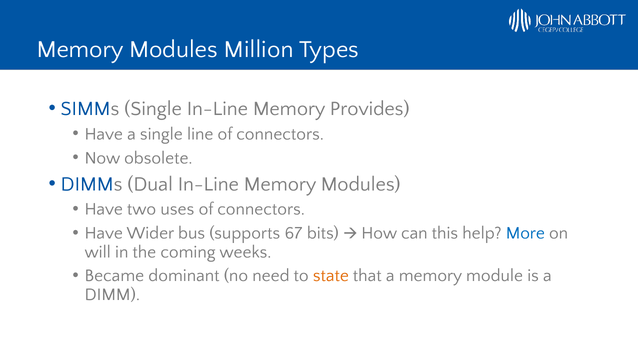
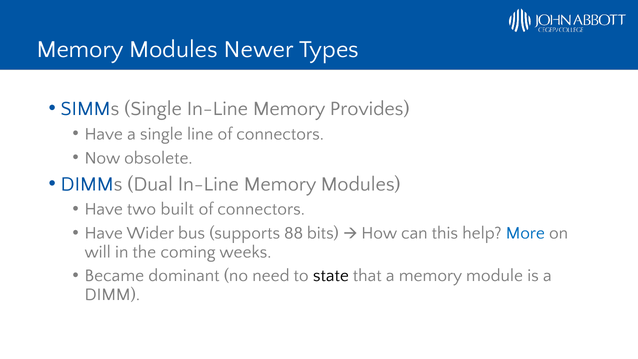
Million: Million -> Newer (259, 49)
uses: uses -> built (177, 209)
67: 67 -> 88 (294, 233)
state colour: orange -> black (331, 276)
